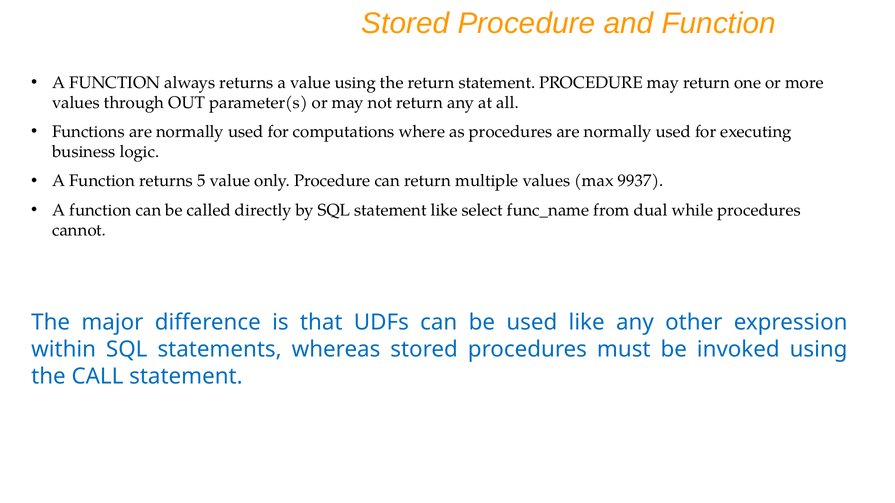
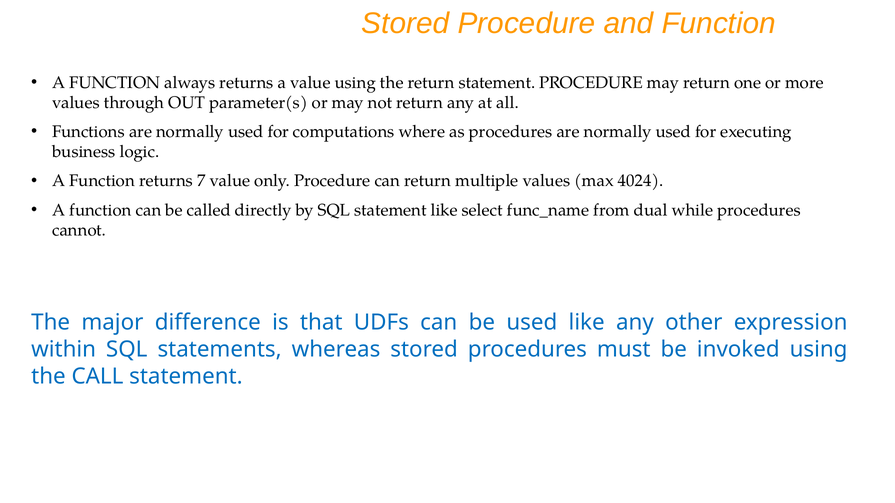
5: 5 -> 7 (201, 181)
9937: 9937 -> 4024 (641, 181)
